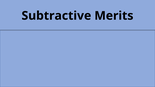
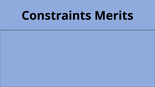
Subtractive: Subtractive -> Constraints (56, 16)
